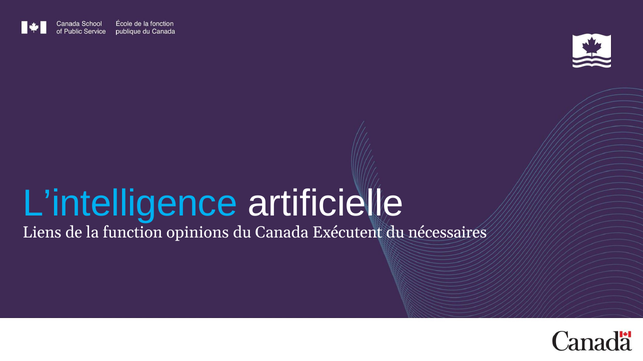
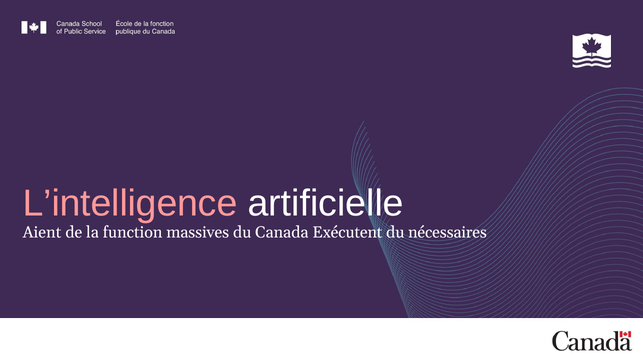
L’intelligence colour: light blue -> pink (130, 204)
Liens: Liens -> Aient (42, 233)
opinions: opinions -> massives (198, 233)
